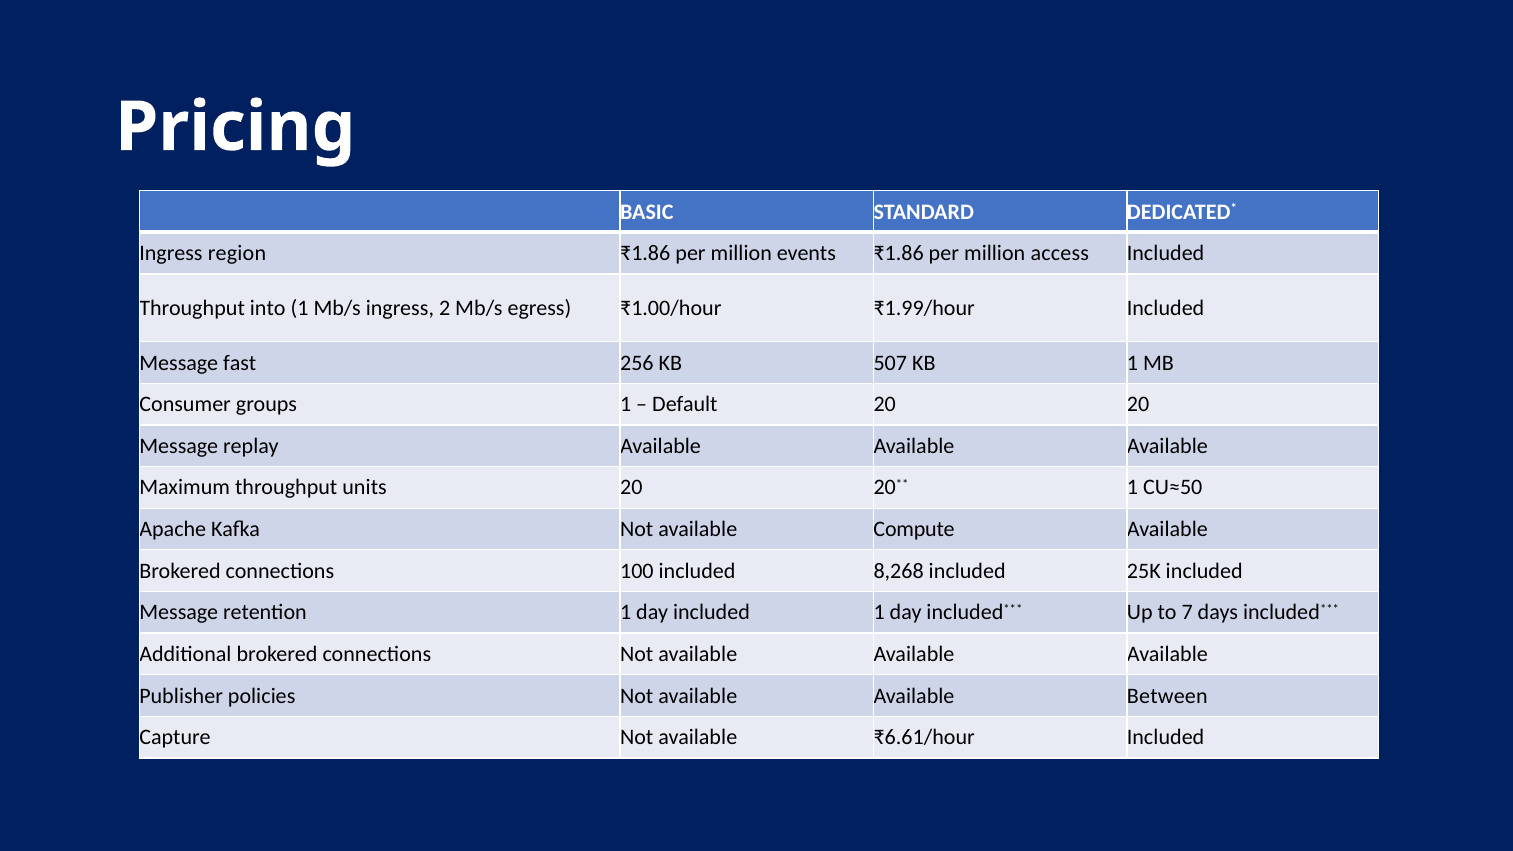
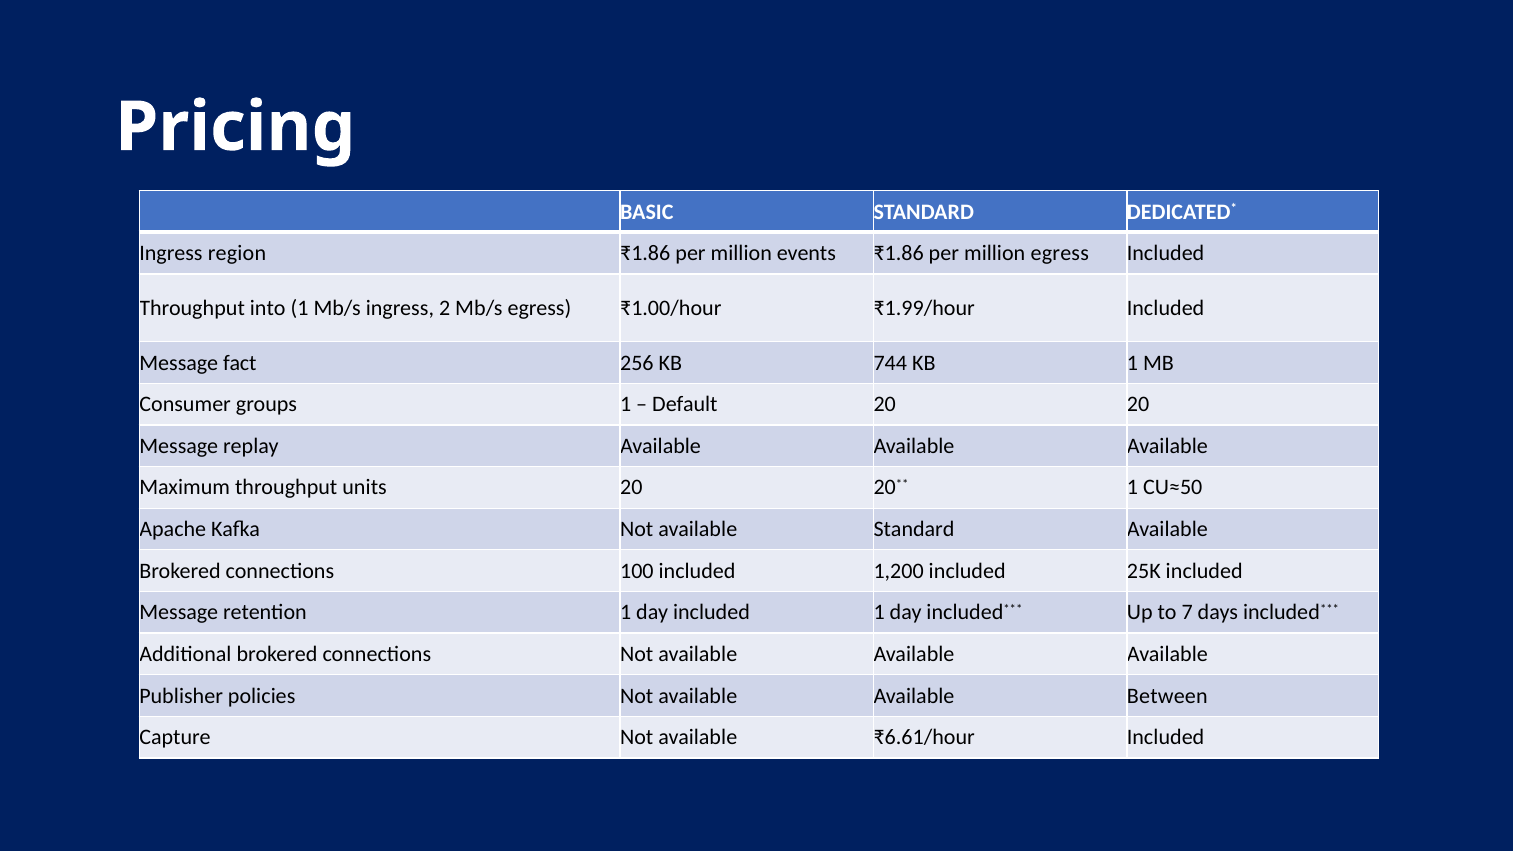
million access: access -> egress (1060, 253)
fast: fast -> fact (240, 363)
507: 507 -> 744 (890, 363)
available Compute: Compute -> Standard (914, 529)
8,268: 8,268 -> 1,200 (899, 571)
